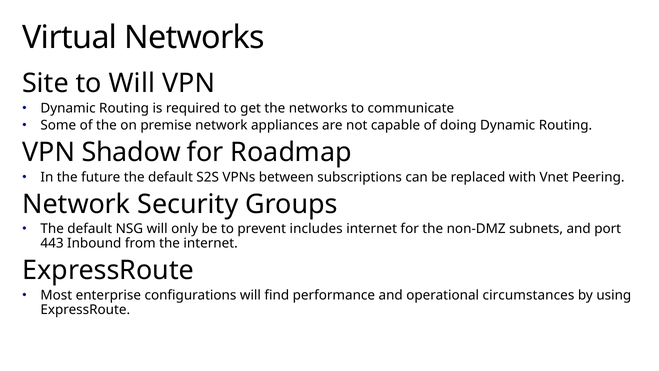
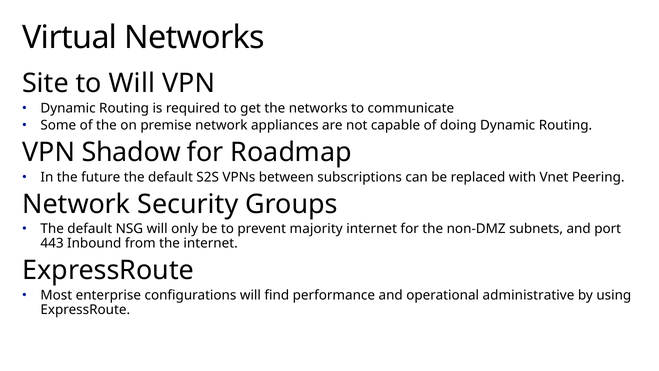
includes: includes -> majority (316, 229)
circumstances: circumstances -> administrative (528, 295)
